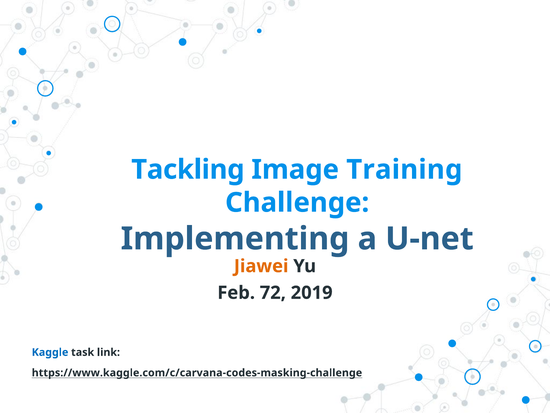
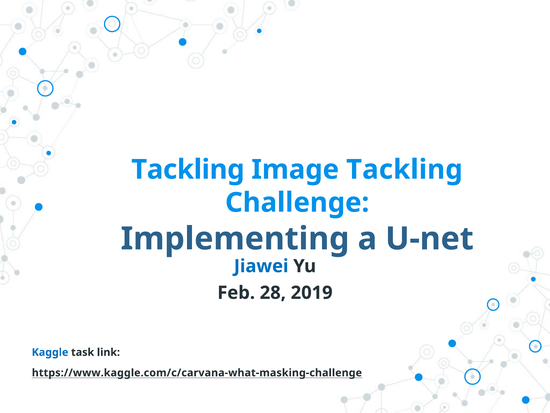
Image Training: Training -> Tackling (404, 169)
Jiawei colour: orange -> blue (261, 266)
72: 72 -> 28 (273, 292)
https://www.kaggle.com/c/carvana-codes-masking-challenge: https://www.kaggle.com/c/carvana-codes-masking-challenge -> https://www.kaggle.com/c/carvana-what-masking-challenge (197, 372)
